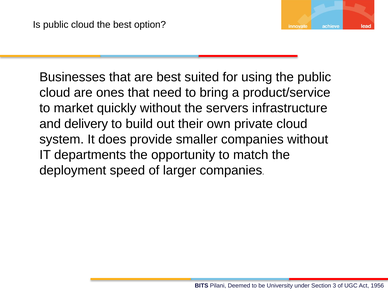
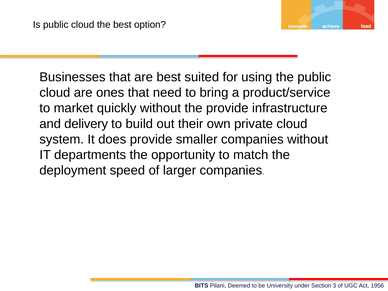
the servers: servers -> provide (227, 108)
